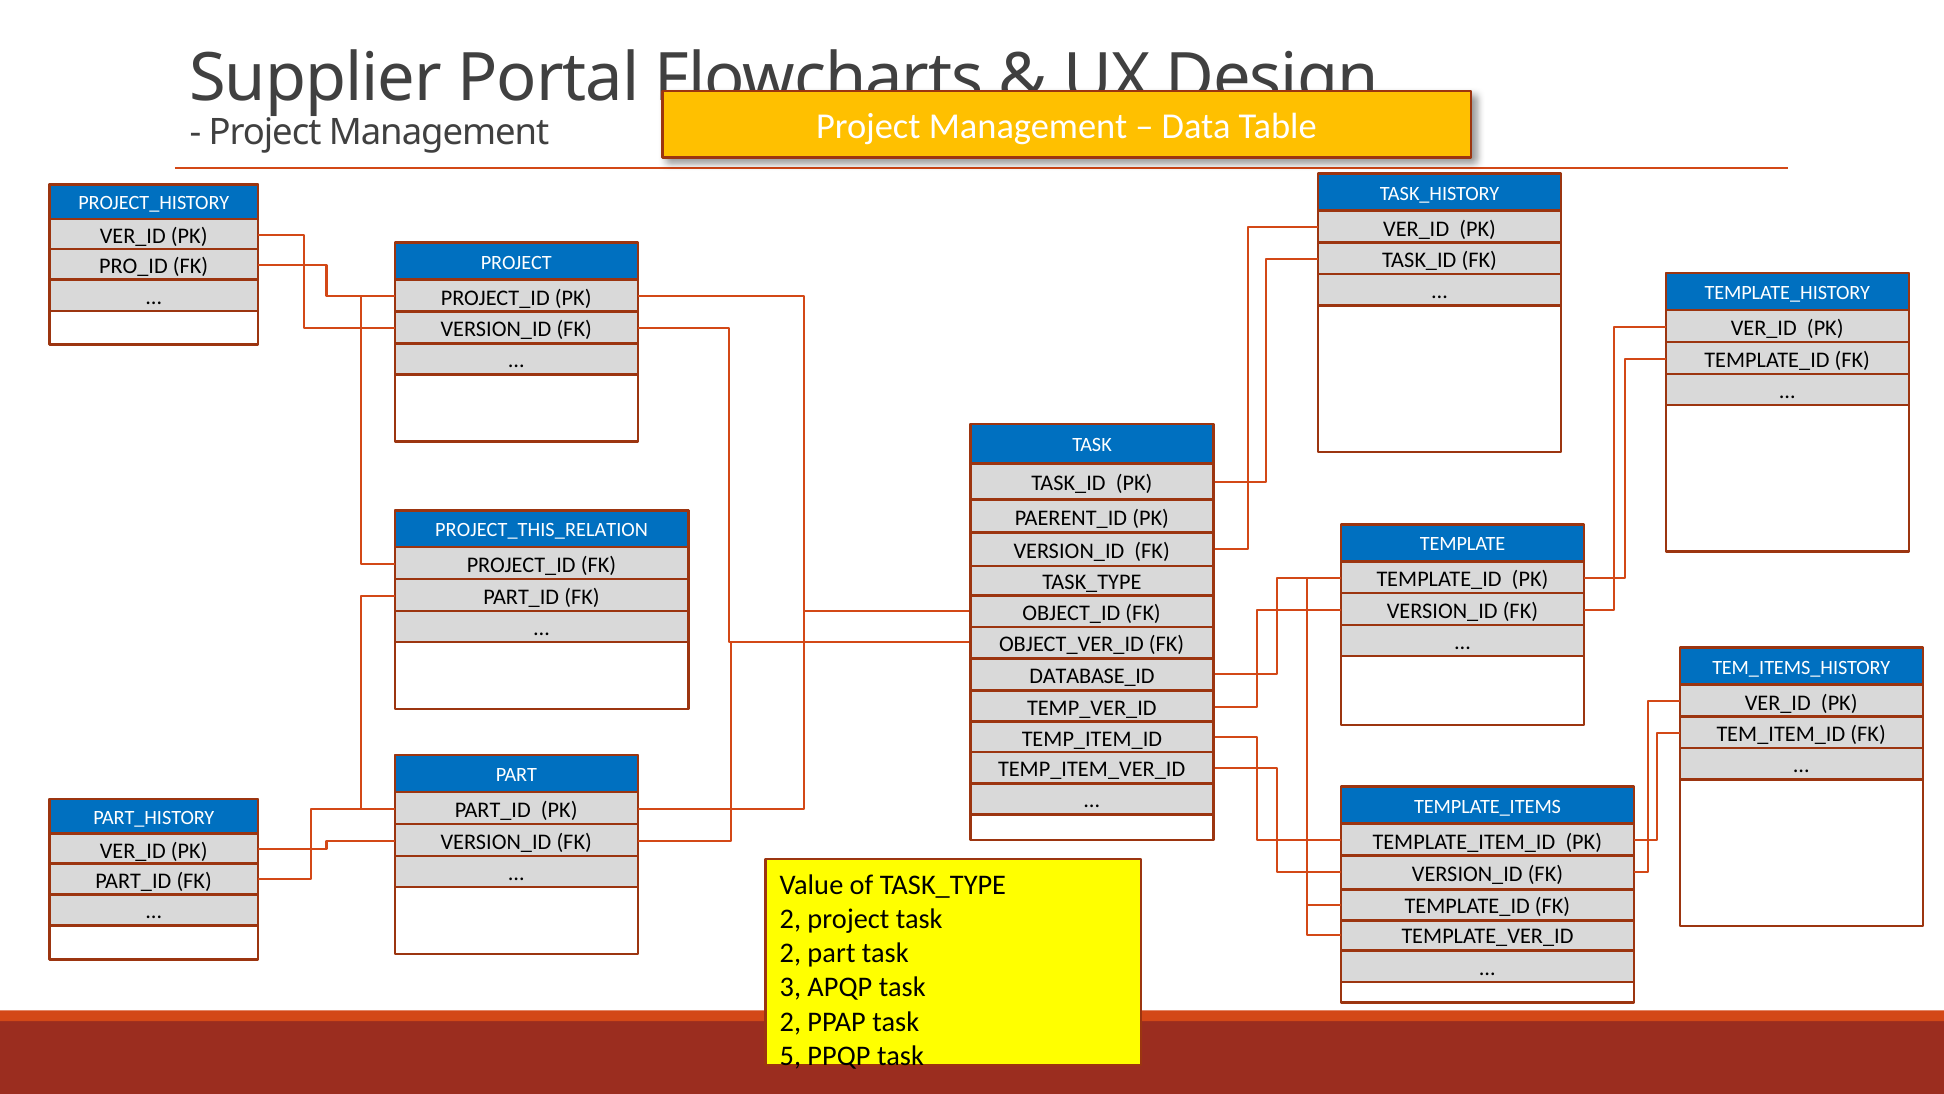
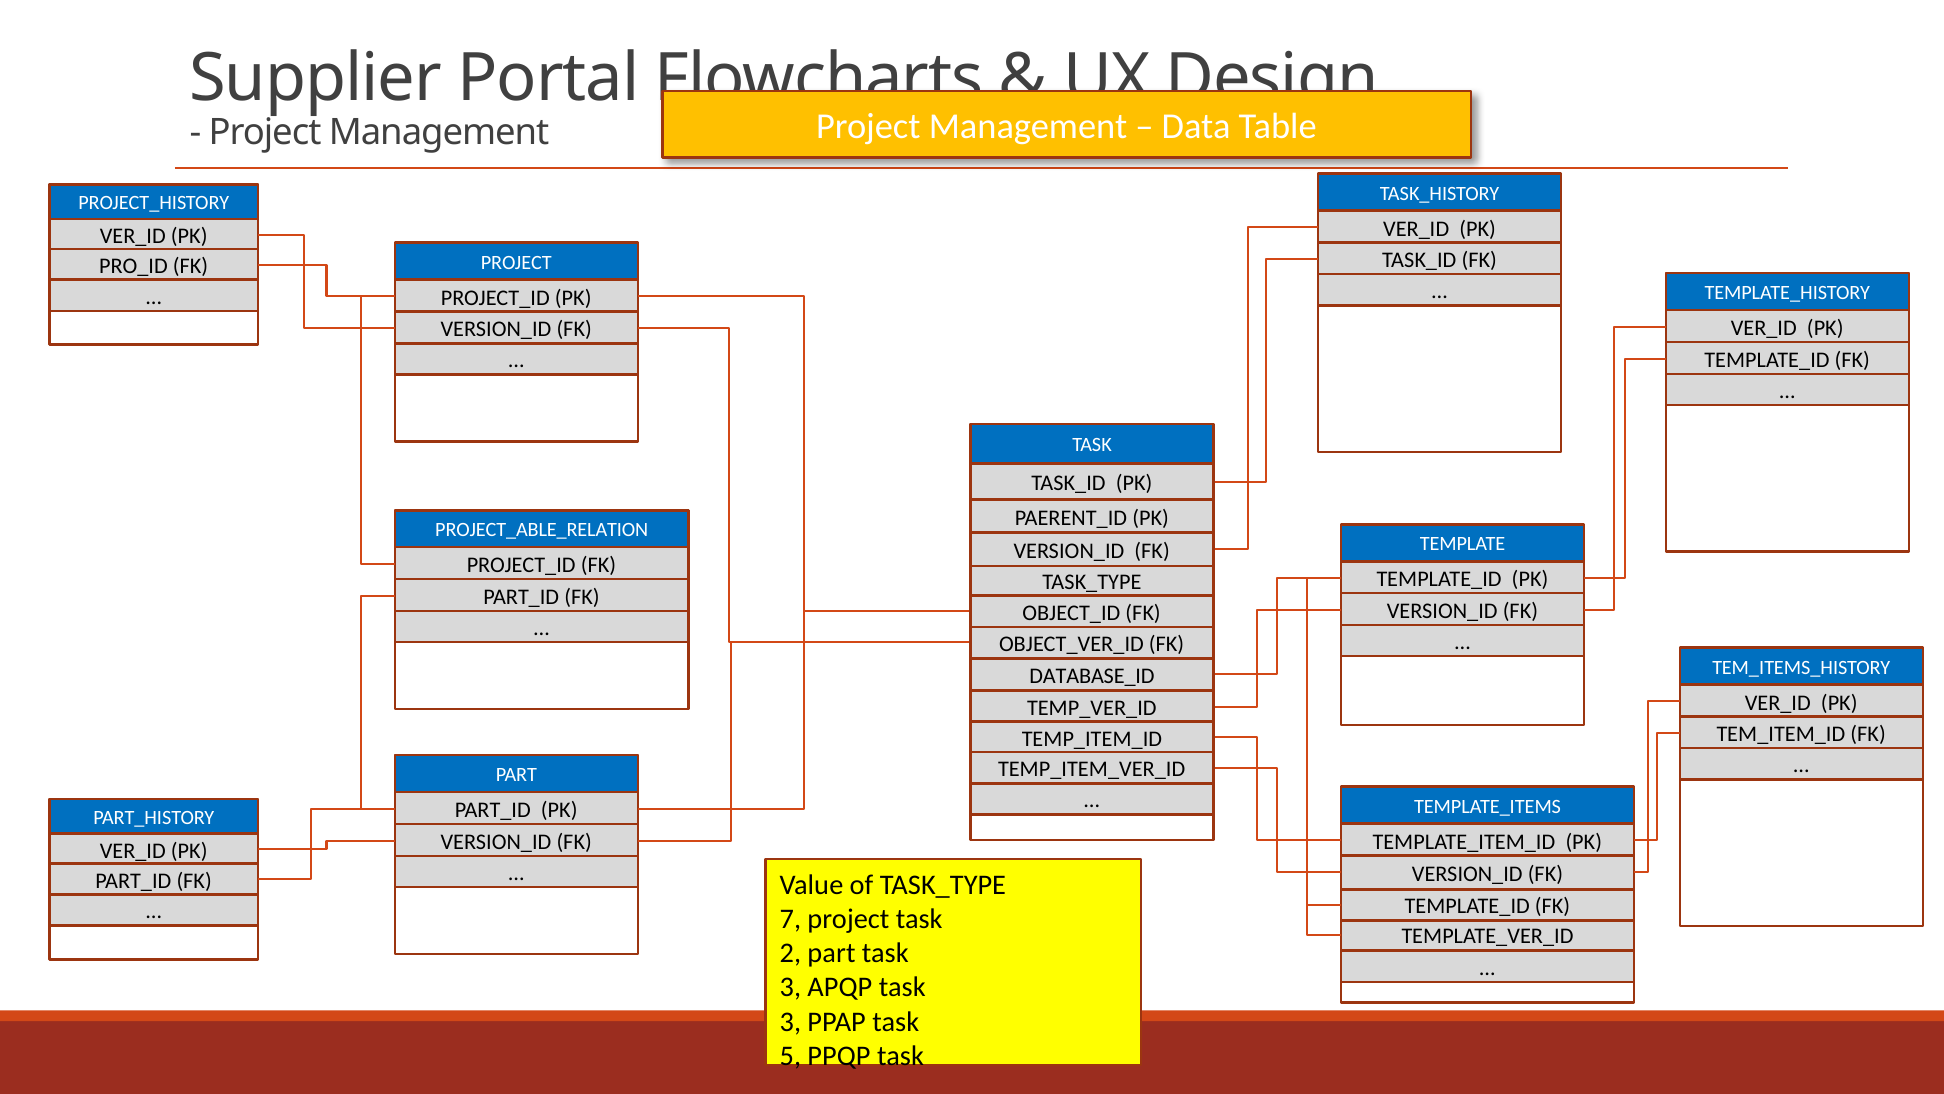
PROJECT_THIS_RELATION: PROJECT_THIS_RELATION -> PROJECT_ABLE_RELATION (542, 530)
2: 2 -> 7 (790, 919)
2: 2 -> 3 (790, 1021)
